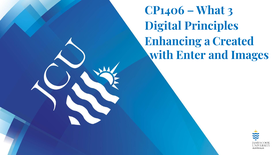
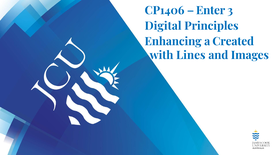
What: What -> Enter (211, 10)
Enter: Enter -> Lines (191, 55)
